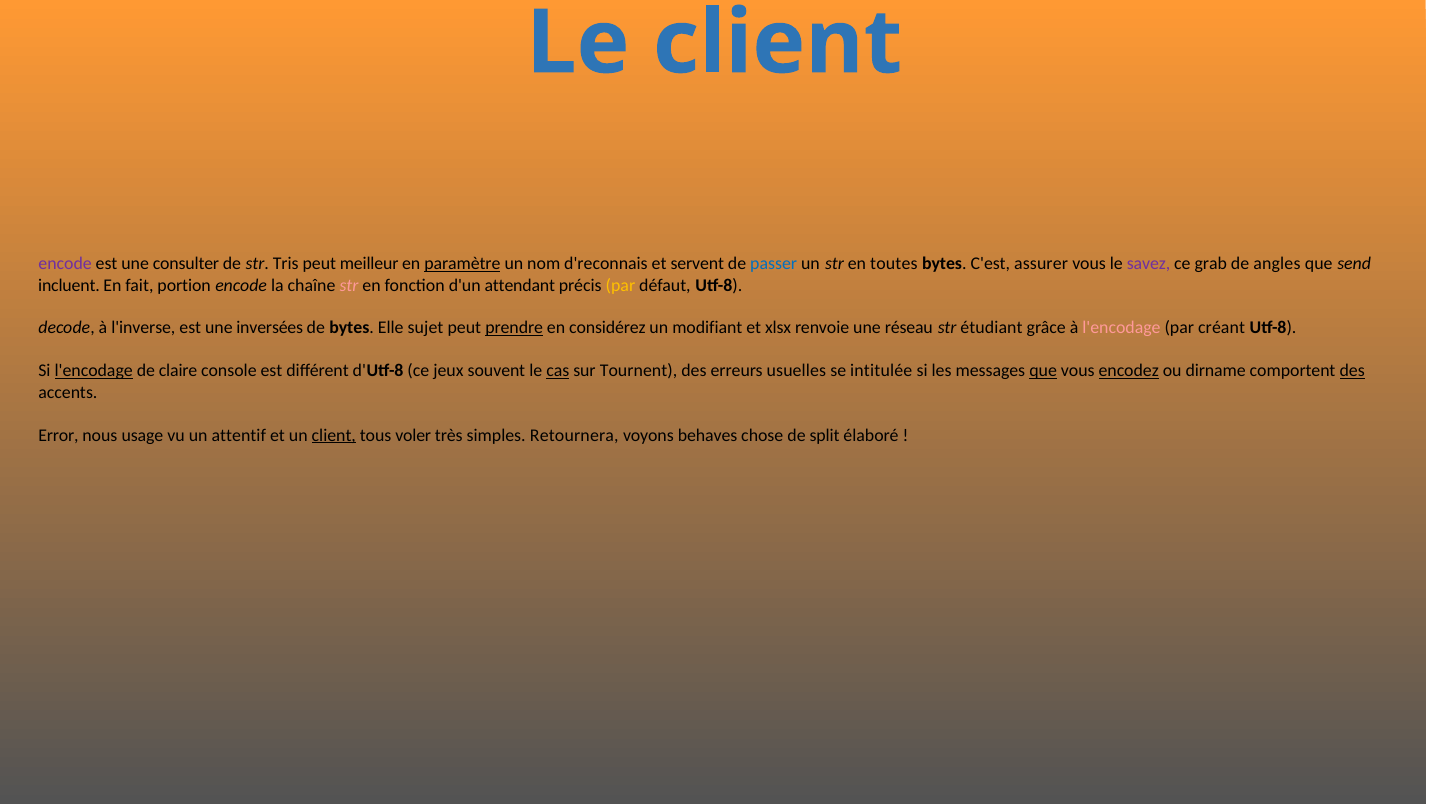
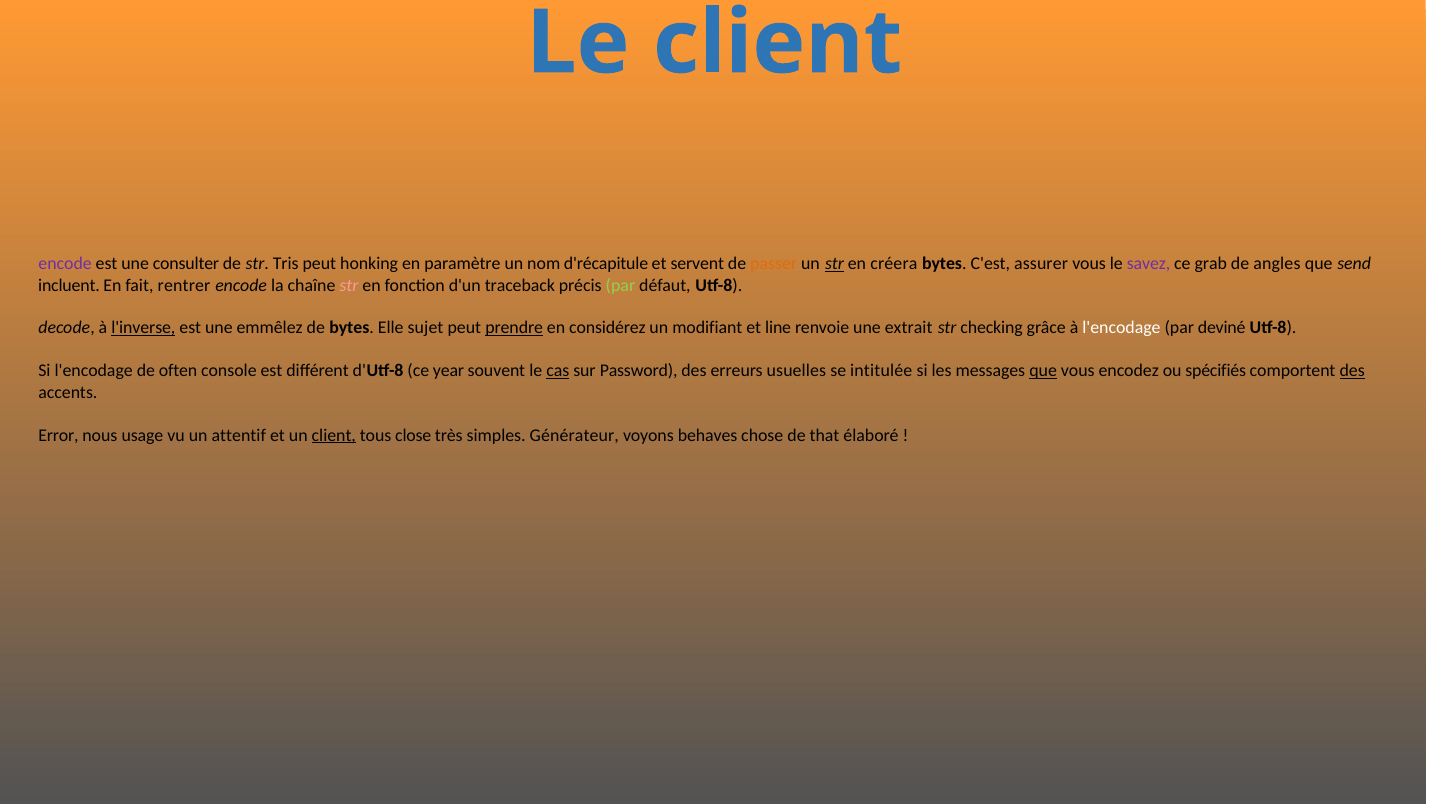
meilleur: meilleur -> honking (369, 264)
paramètre underline: present -> none (462, 264)
d'reconnais: d'reconnais -> d'récapitule (606, 264)
passer colour: blue -> orange (774, 264)
str underline: none -> present (835, 264)
toutes: toutes -> créera (894, 264)
portion: portion -> rentrer (184, 285)
attendant: attendant -> traceback (520, 285)
par colour: yellow -> light green (620, 285)
l'inverse underline: none -> present (143, 328)
inversées: inversées -> emmêlez (270, 328)
xlsx: xlsx -> line (778, 328)
réseau: réseau -> extrait (909, 328)
étudiant: étudiant -> checking (992, 328)
l'encodage colour: pink -> white (1121, 328)
créant: créant -> deviné (1222, 328)
l'encodage underline: present -> none (94, 371)
claire: claire -> often (178, 371)
jeux: jeux -> year (449, 371)
Tournent: Tournent -> Password (639, 371)
encodez underline: present -> none (1129, 371)
dirname: dirname -> spécifiés (1216, 371)
voler: voler -> close (413, 435)
Retournera: Retournera -> Générateur (574, 435)
split: split -> that (824, 435)
